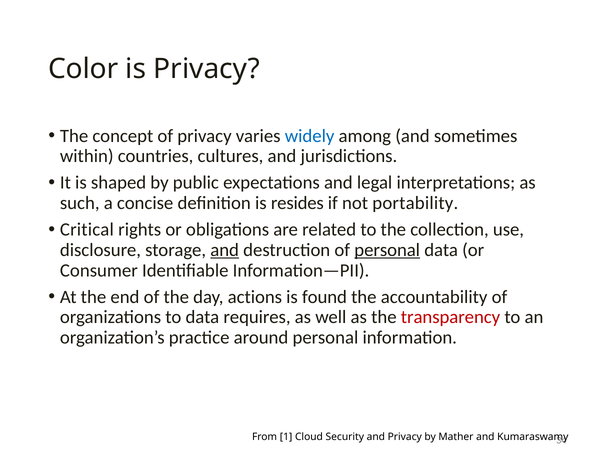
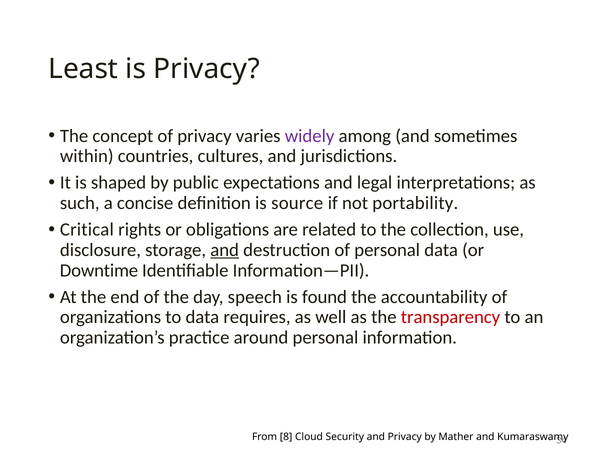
Color: Color -> Least (83, 69)
widely colour: blue -> purple (310, 136)
resides: resides -> source (297, 203)
personal underline: present -> none (387, 250)
Consumer: Consumer -> Downtime (99, 270)
actions: actions -> speech (255, 297)
1: 1 -> 8 (286, 437)
